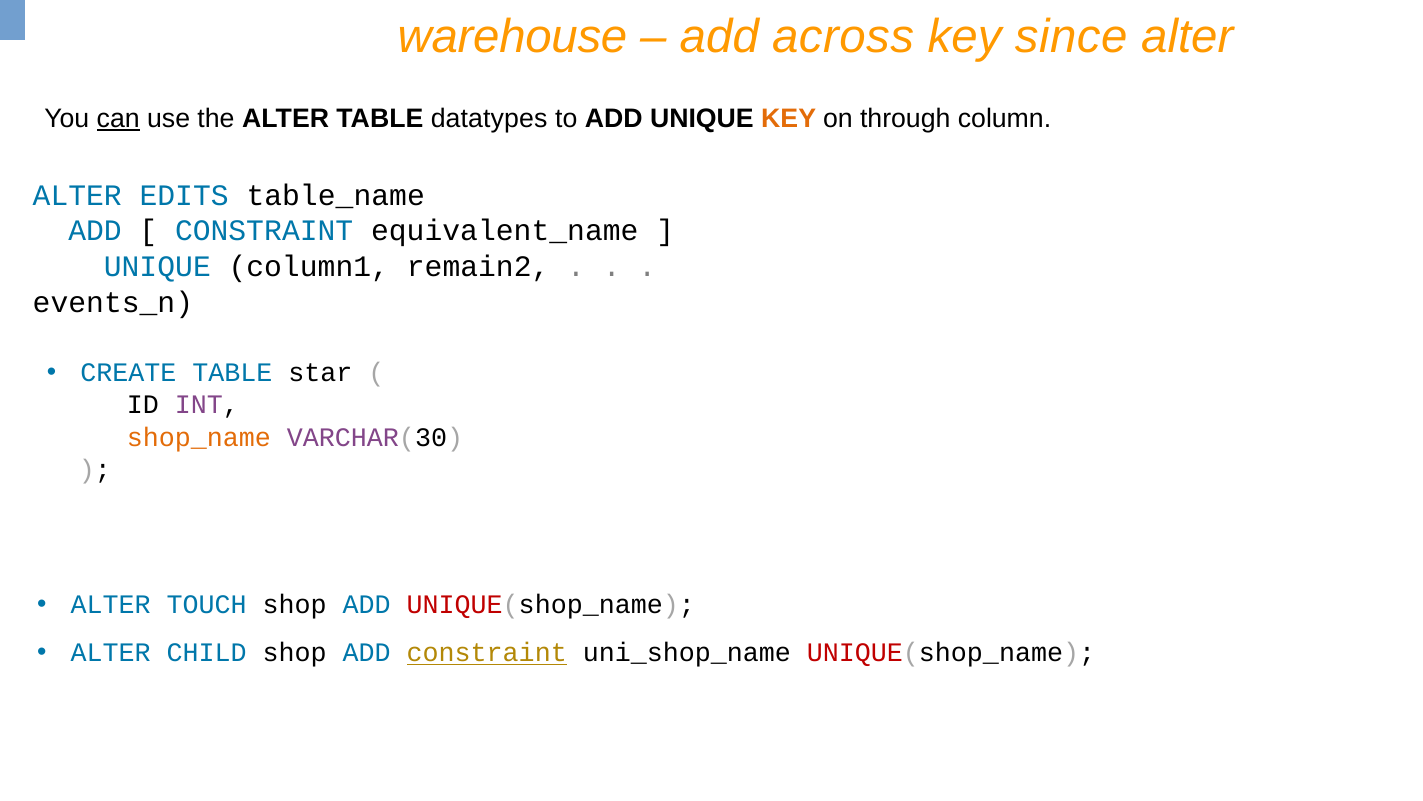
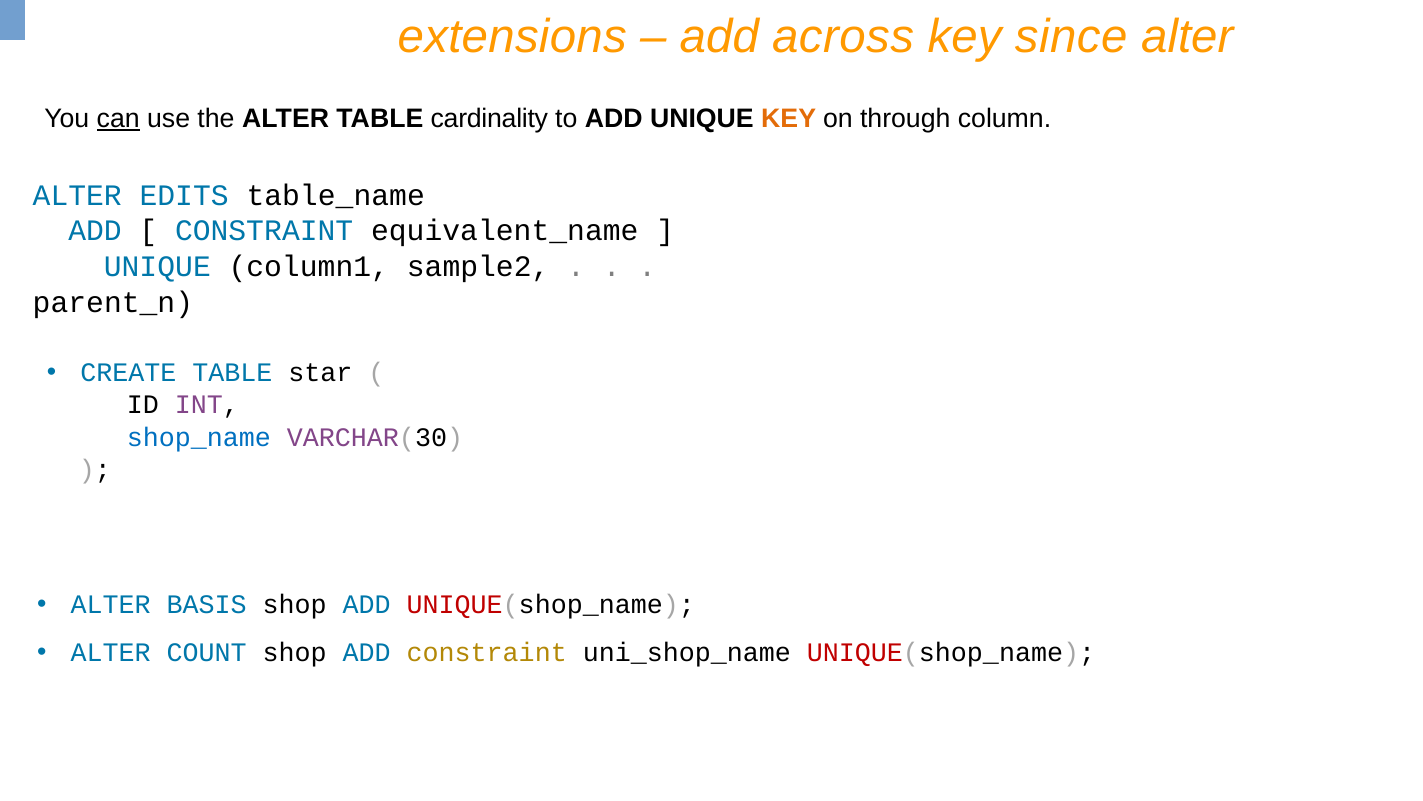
warehouse: warehouse -> extensions (512, 37)
datatypes: datatypes -> cardinality (489, 119)
remain2: remain2 -> sample2 (478, 266)
events_n: events_n -> parent_n (113, 302)
shop_name colour: orange -> blue (199, 437)
TOUCH: TOUCH -> BASIS (207, 605)
CHILD: CHILD -> COUNT (207, 653)
constraint underline: present -> none (487, 653)
